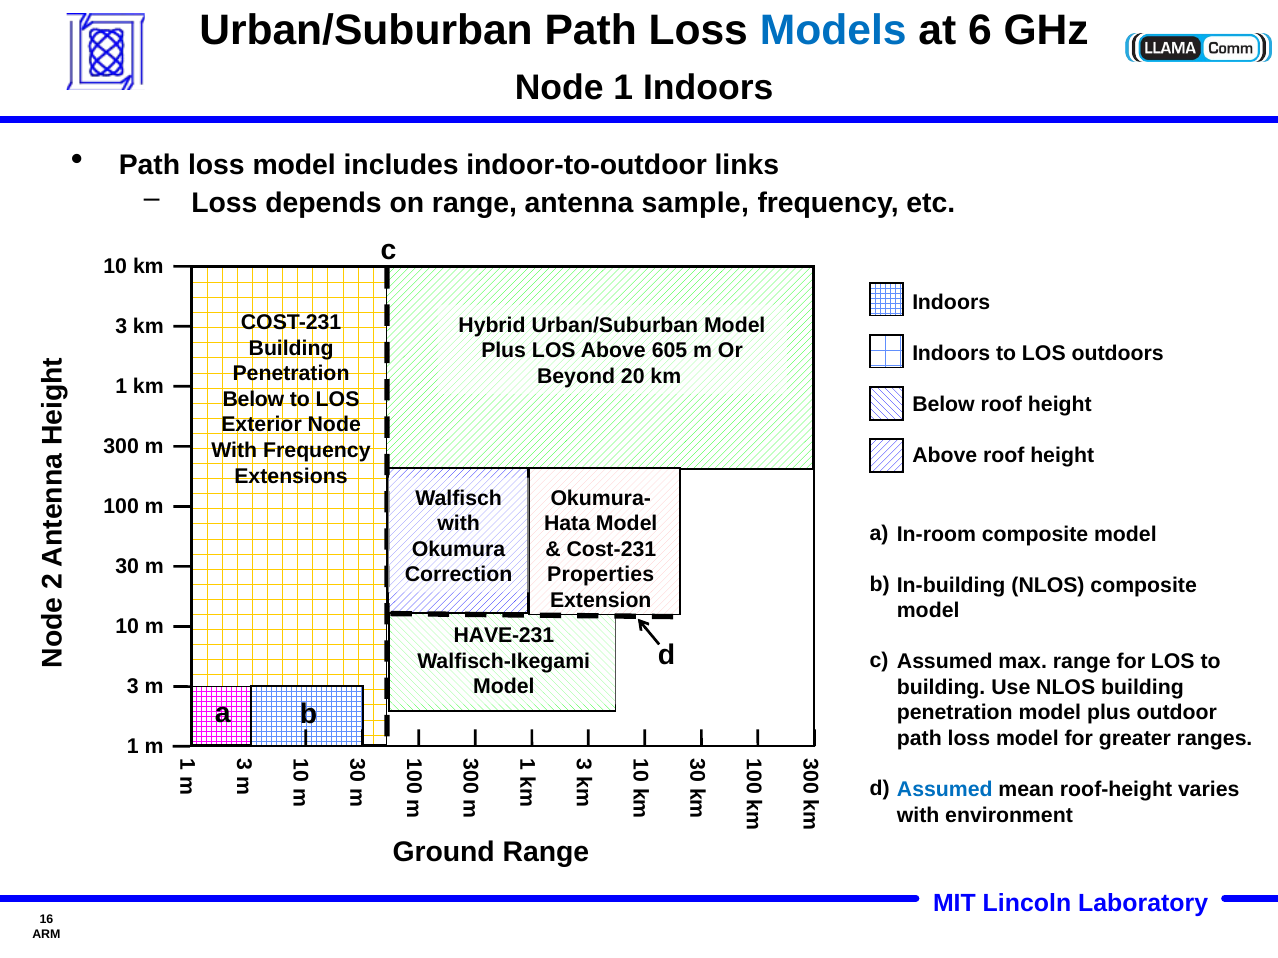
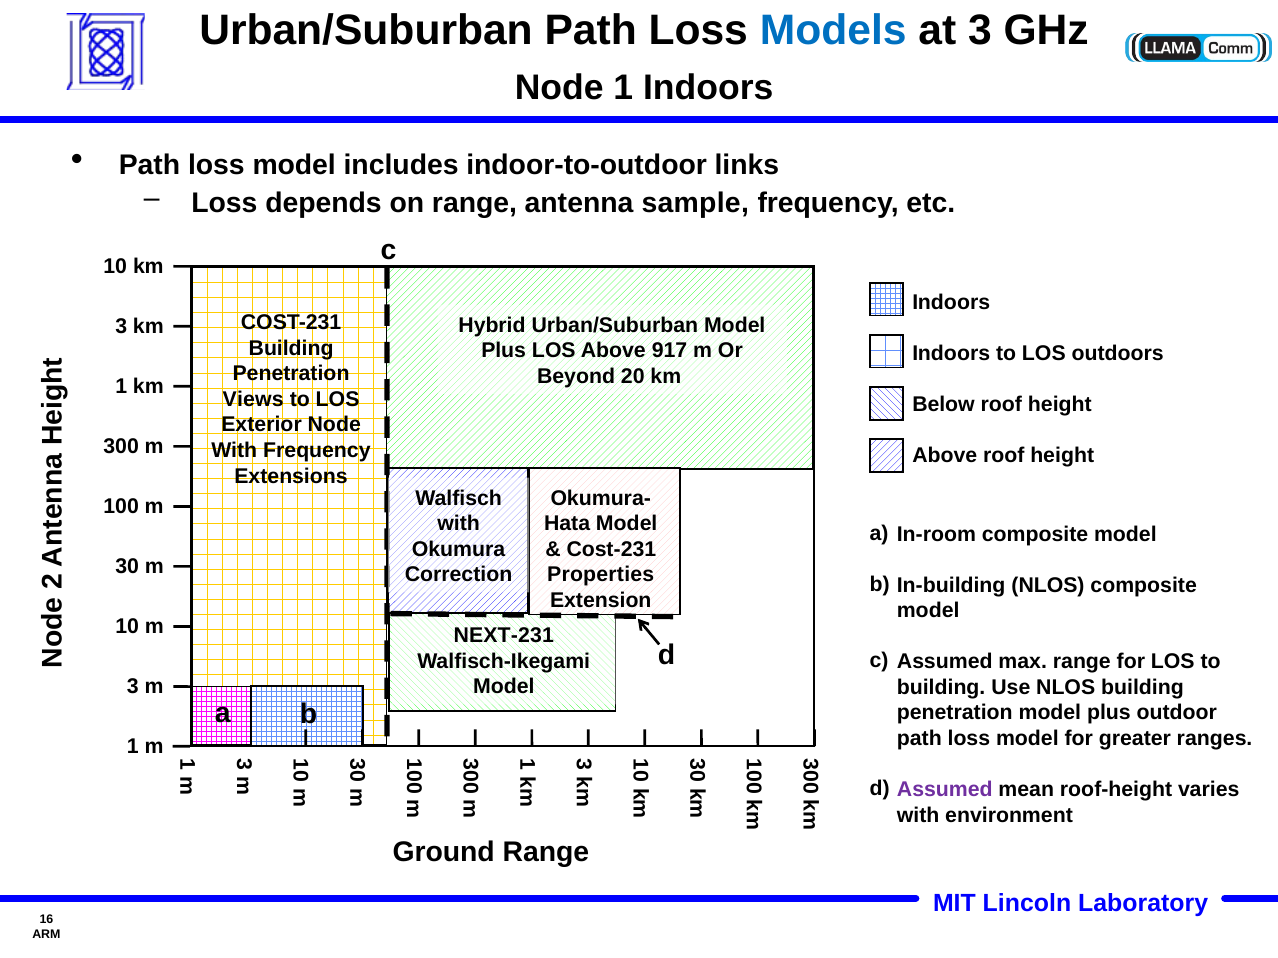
at 6: 6 -> 3 (980, 31)
605: 605 -> 917 (670, 351)
Below: Below -> Views (253, 400)
HAVE-231: HAVE-231 -> NEXT-231 (504, 636)
Assumed colour: blue -> purple (945, 790)
